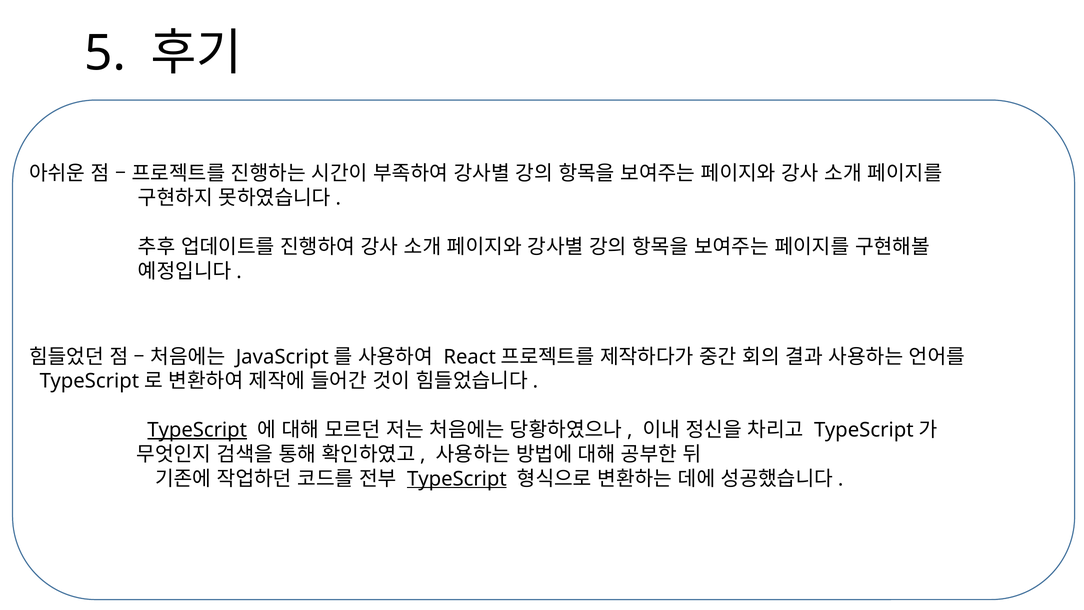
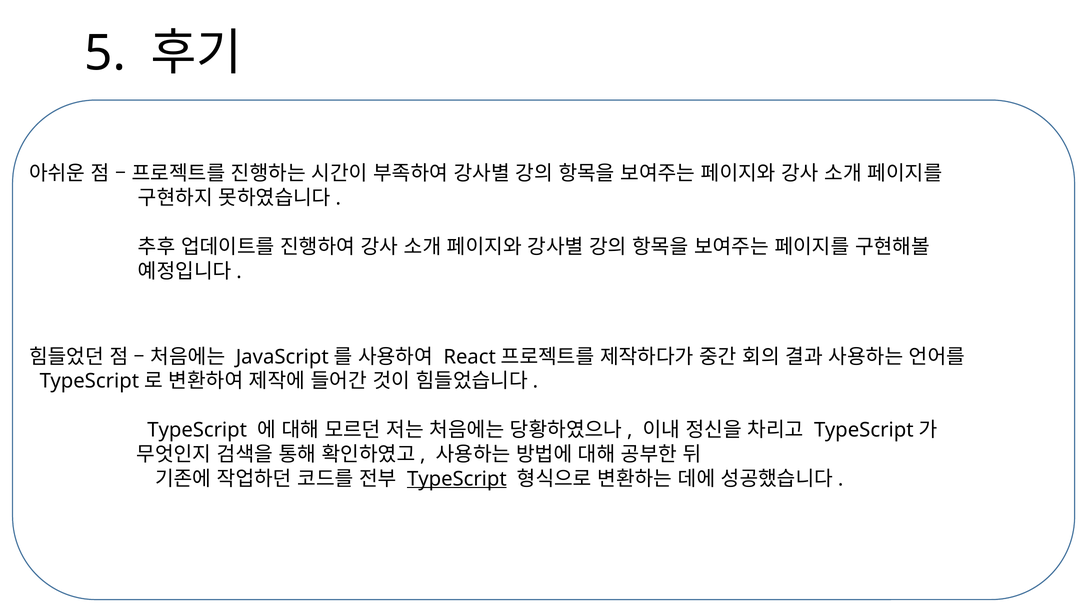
TypeScript underline: present -> none (197, 430)
